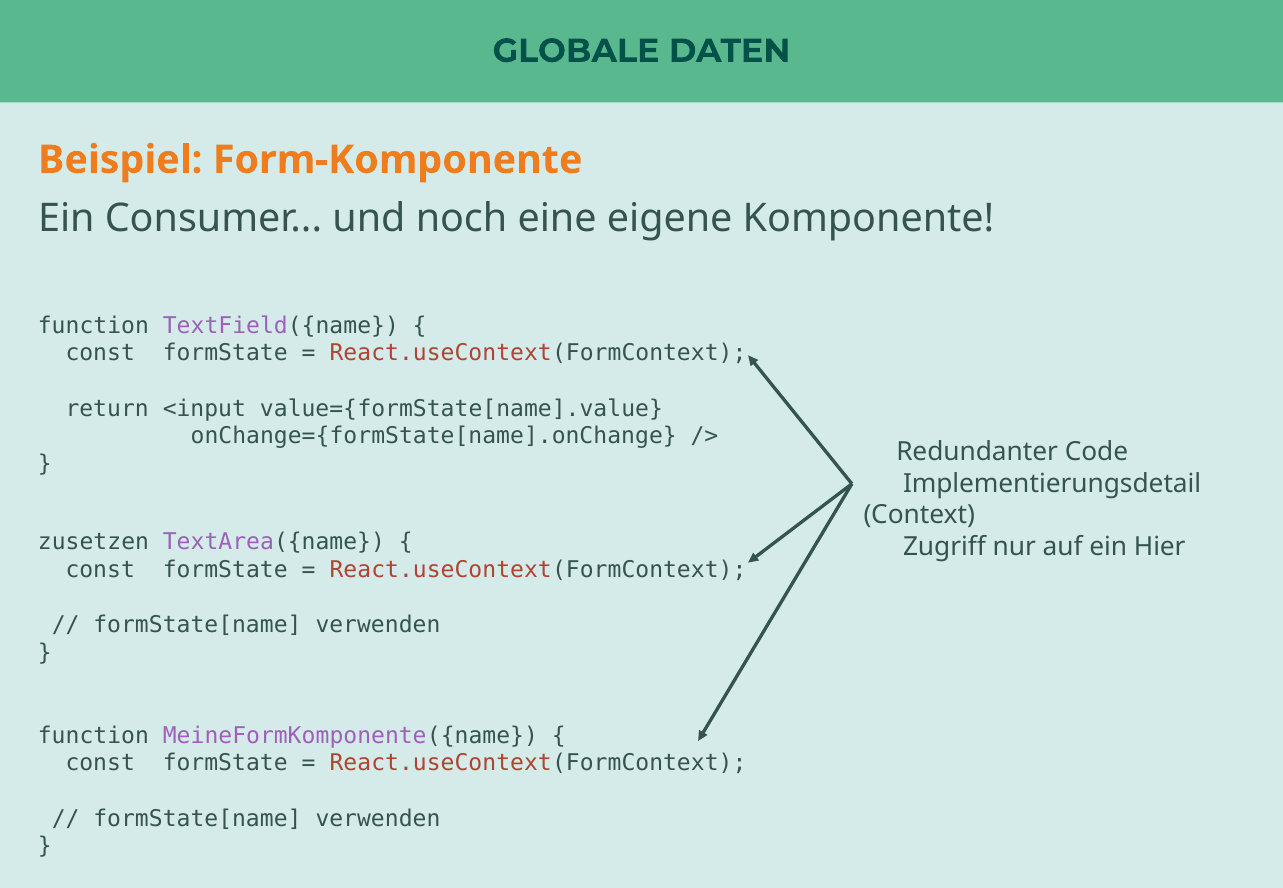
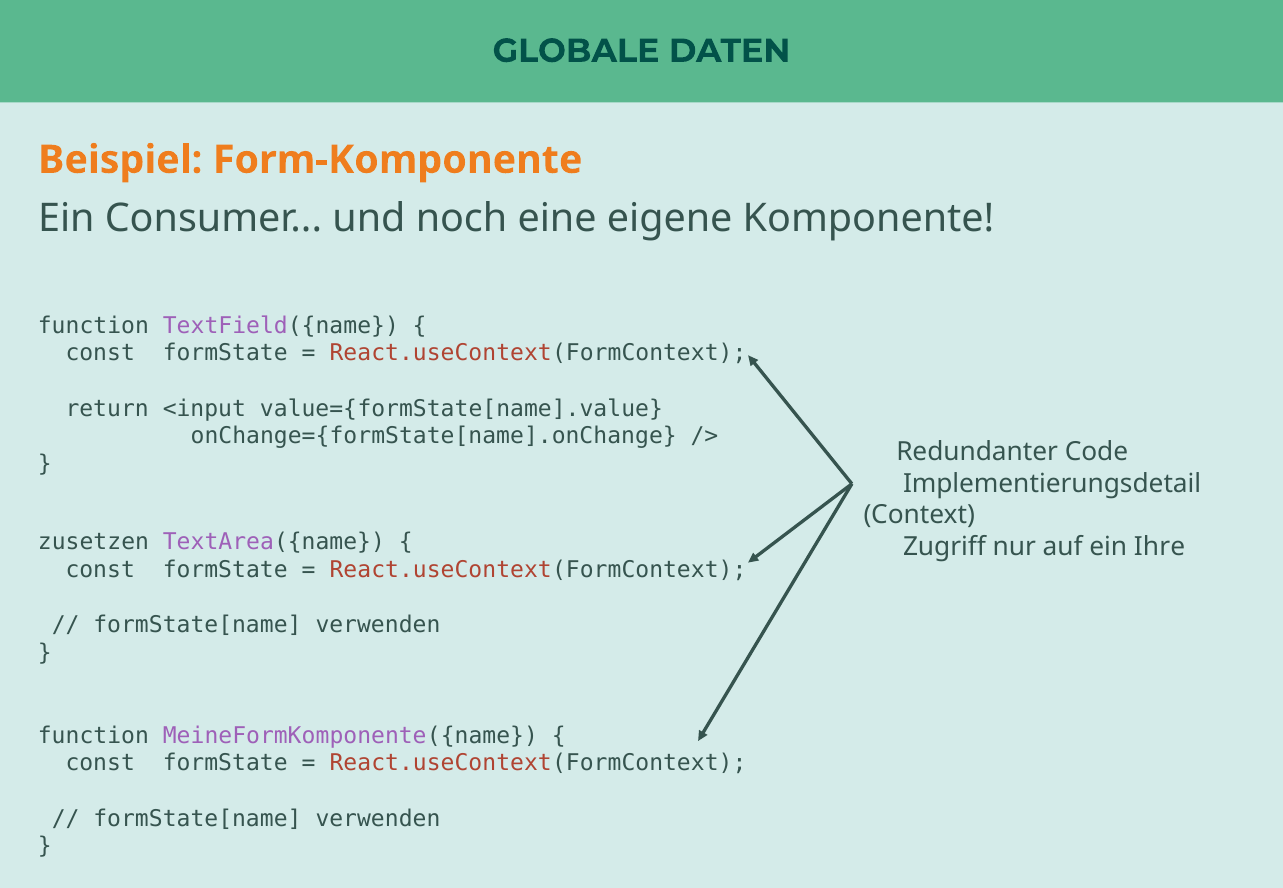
Hier: Hier -> Ihre (1160, 547)
